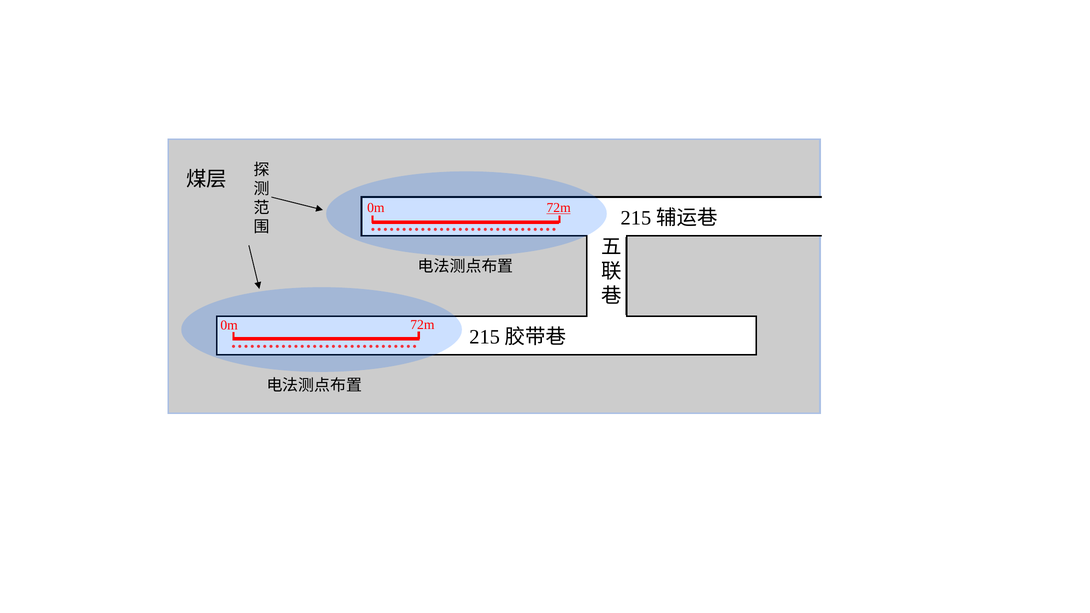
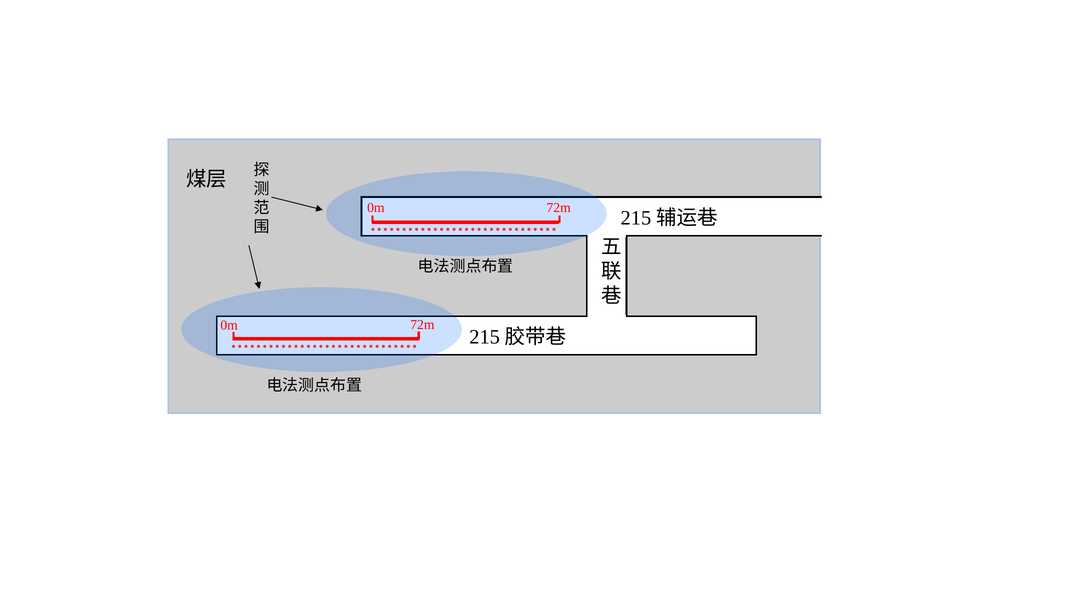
72m underline: present -> none (559, 208)
